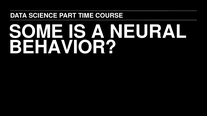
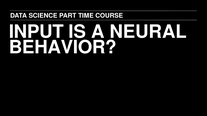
SOME: SOME -> INPUT (36, 32)
